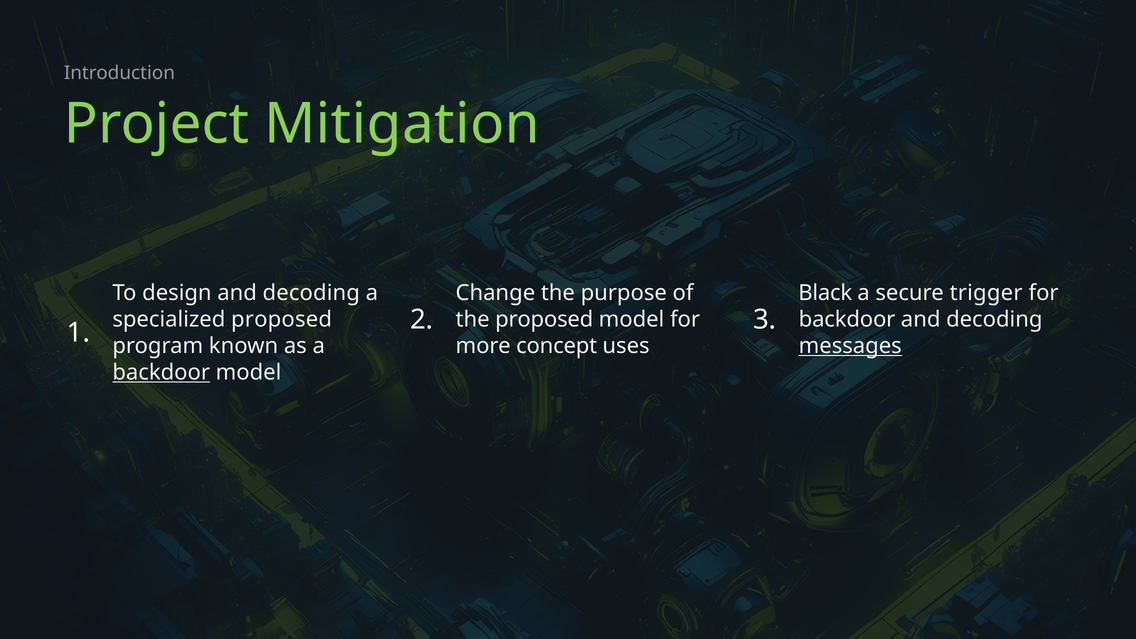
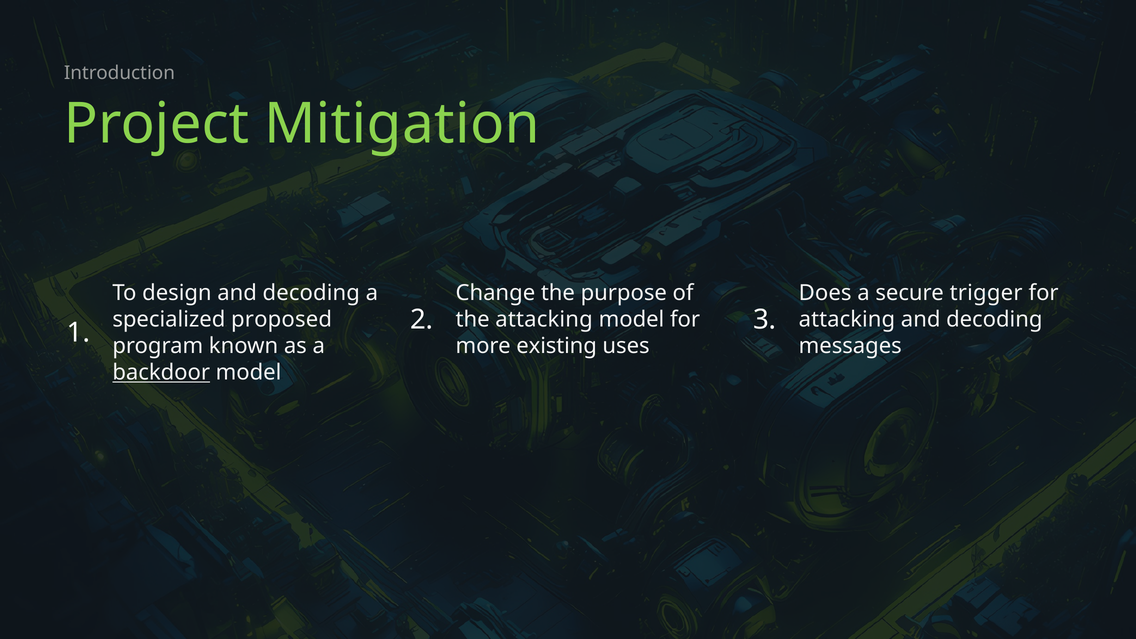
Black: Black -> Does (825, 293)
the proposed: proposed -> attacking (544, 320)
backdoor: backdoor -> attacking (847, 320)
concept: concept -> existing (557, 346)
messages underline: present -> none (850, 346)
